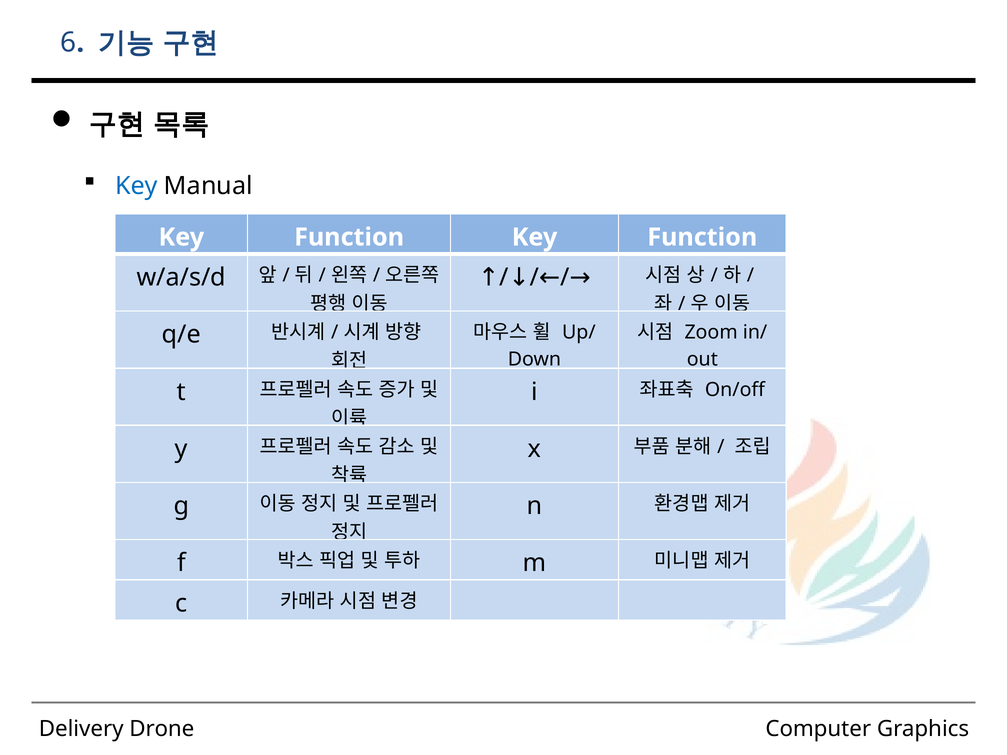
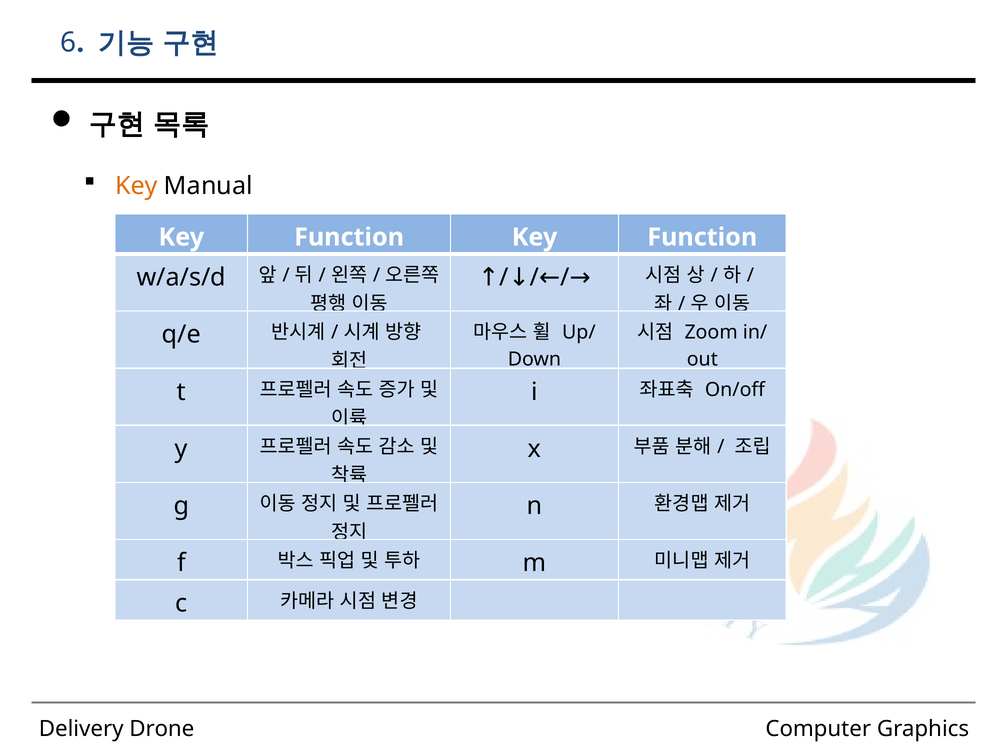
Key colour: blue -> orange (137, 186)
